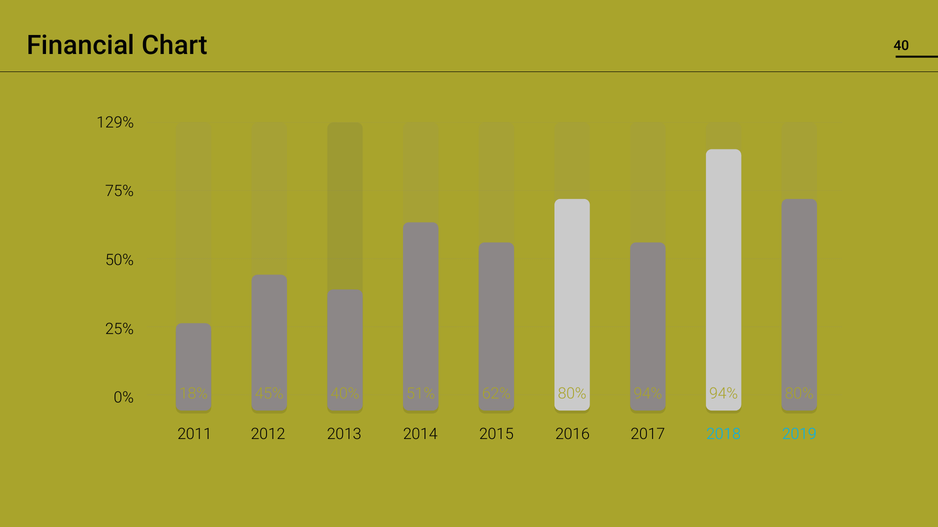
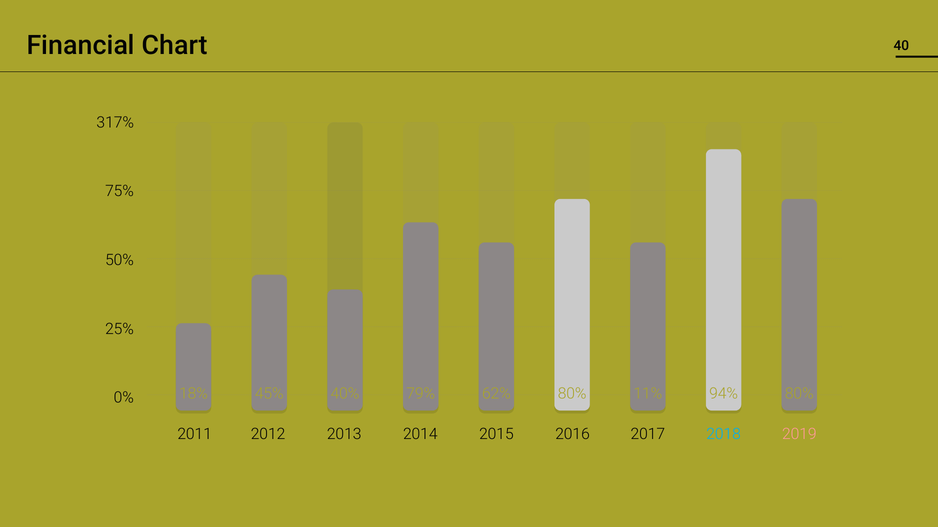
129%: 129% -> 317% (115, 123)
51%: 51% -> 79% (421, 394)
80% 94%: 94% -> 11% (648, 394)
2019 colour: light blue -> pink (799, 435)
